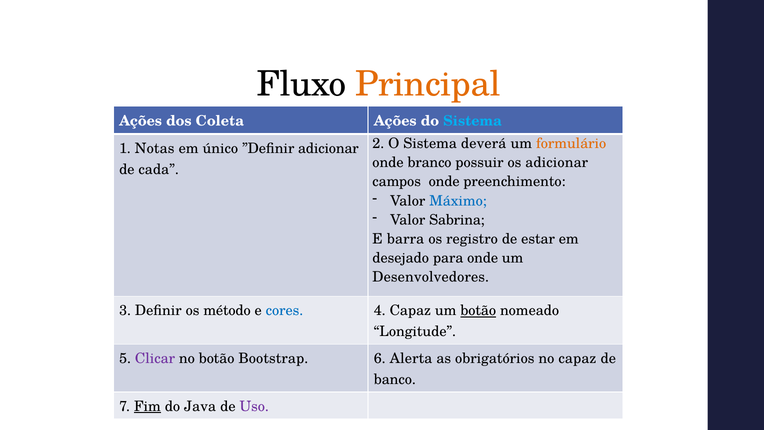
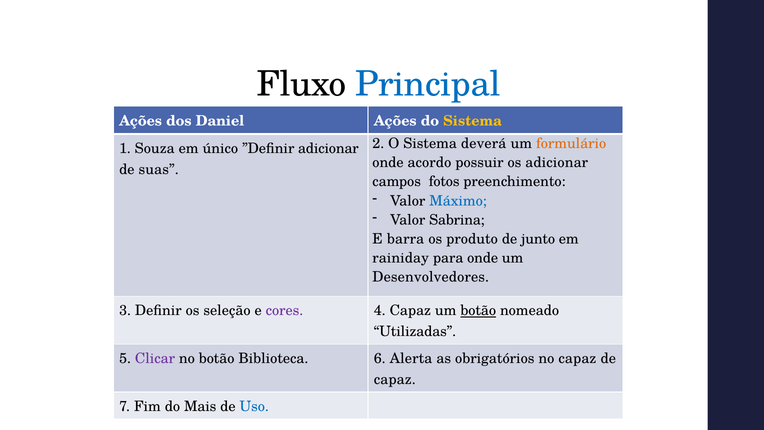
Principal colour: orange -> blue (428, 84)
Coleta: Coleta -> Daniel (220, 121)
Sistema colour: light blue -> yellow (473, 121)
Notas: Notas -> Souza (155, 148)
branco: branco -> acordo (429, 163)
cada: cada -> suas (159, 169)
campos onde: onde -> fotos (444, 182)
registro: registro -> produto (472, 239)
estar: estar -> junto (538, 239)
desejado: desejado -> rainiday (401, 258)
método: método -> seleção (227, 311)
cores colour: blue -> purple (284, 311)
Longitude: Longitude -> Utilizadas (415, 332)
Bootstrap: Bootstrap -> Biblioteca (273, 358)
banco: banco -> capaz (395, 379)
Fim underline: present -> none (147, 406)
Java: Java -> Mais (200, 406)
Uso colour: purple -> blue (254, 406)
